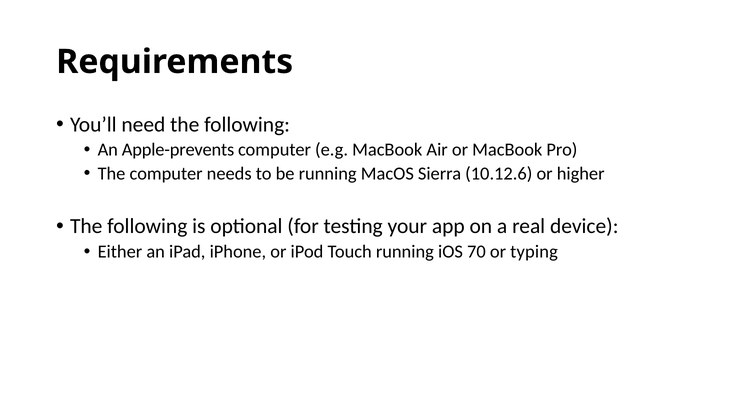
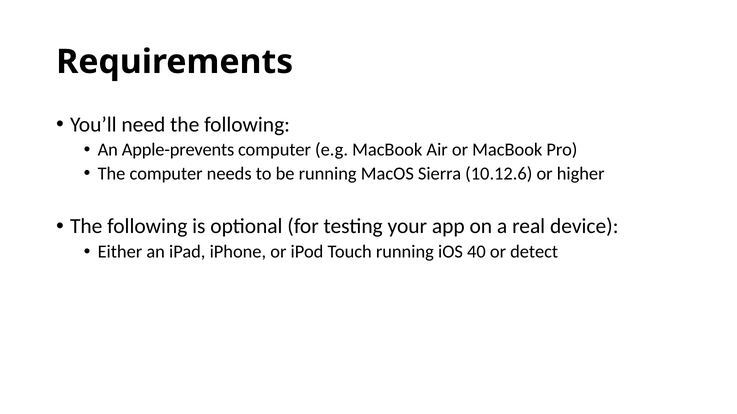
70: 70 -> 40 (476, 252)
typing: typing -> detect (534, 252)
